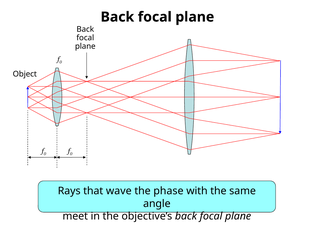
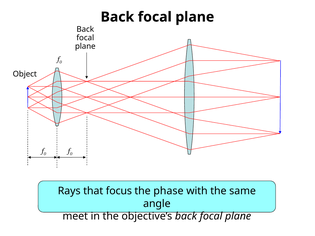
wave: wave -> focus (119, 191)
